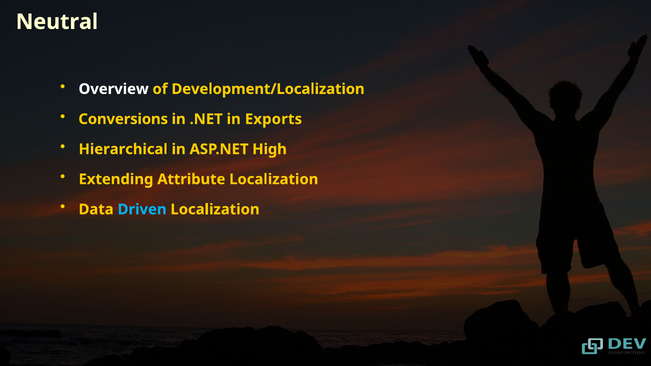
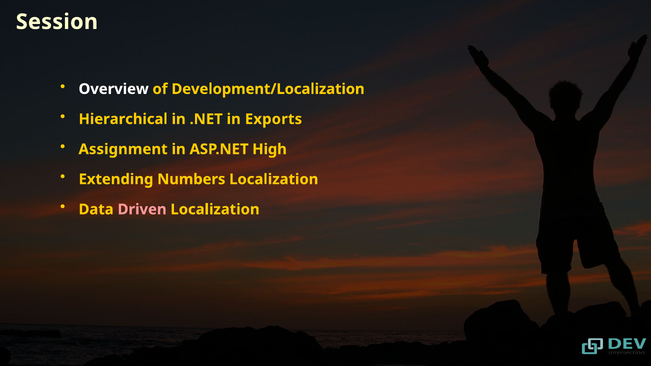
Neutral: Neutral -> Session (57, 22)
Conversions: Conversions -> Hierarchical (123, 119)
Hierarchical: Hierarchical -> Assignment (123, 149)
Attribute: Attribute -> Numbers (191, 179)
Driven colour: light blue -> pink (142, 210)
